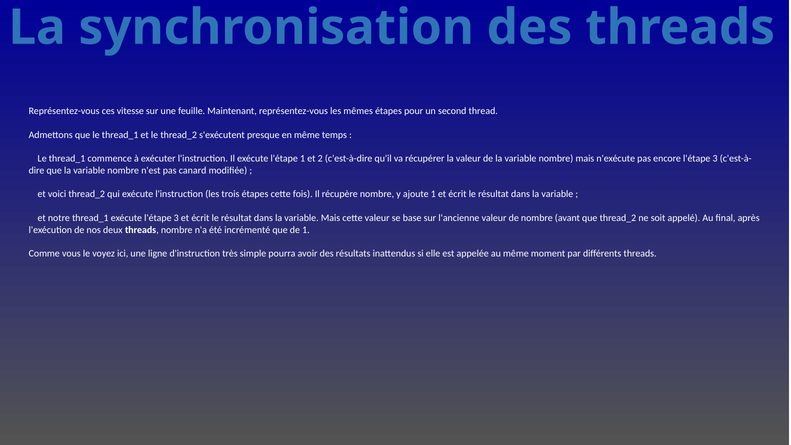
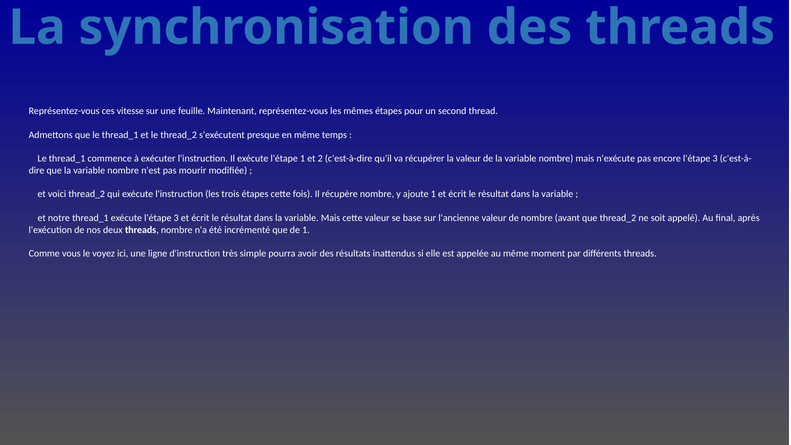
canard: canard -> mourir (193, 170)
